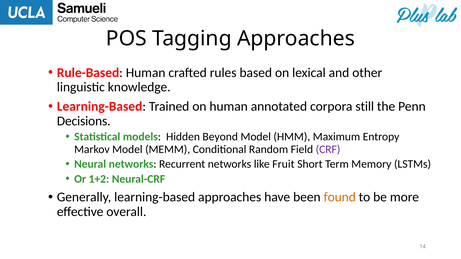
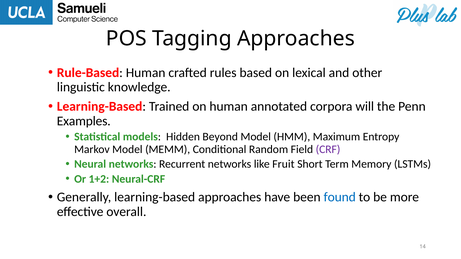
still: still -> will (365, 107)
Decisions: Decisions -> Examples (84, 121)
found colour: orange -> blue (340, 197)
